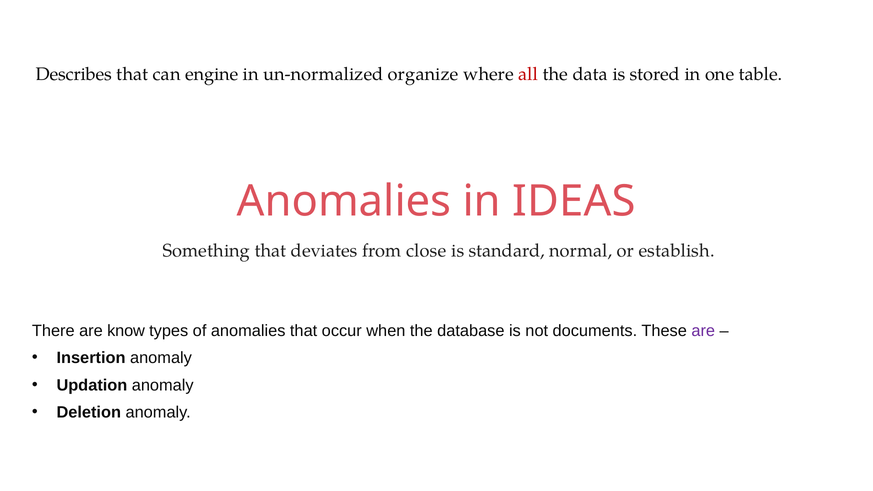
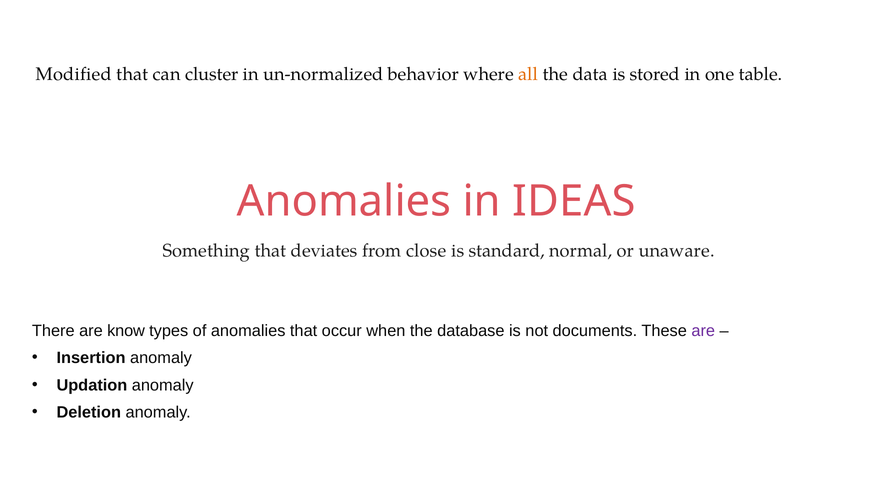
Describes: Describes -> Modified (74, 74)
engine: engine -> cluster (212, 74)
organize: organize -> behavior (423, 74)
all colour: red -> orange (528, 74)
establish: establish -> unaware (677, 251)
